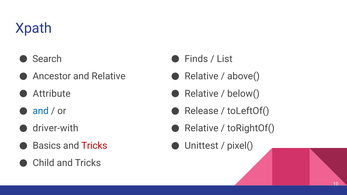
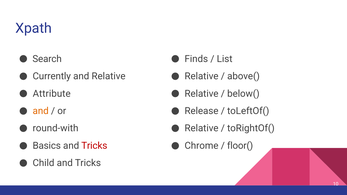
Ancestor: Ancestor -> Currently (52, 76)
and colour: blue -> orange (41, 111)
driver-with: driver-with -> round-with (56, 128)
Unittest: Unittest -> Chrome (202, 146)
pixel(: pixel( -> floor( (240, 146)
